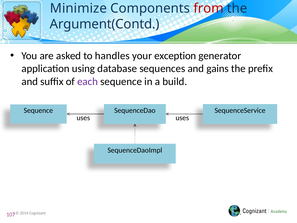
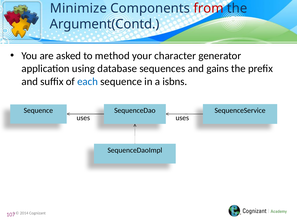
handles: handles -> method (112, 56)
exception: exception -> character (175, 56)
each colour: purple -> blue (88, 81)
build: build -> isbns (175, 81)
